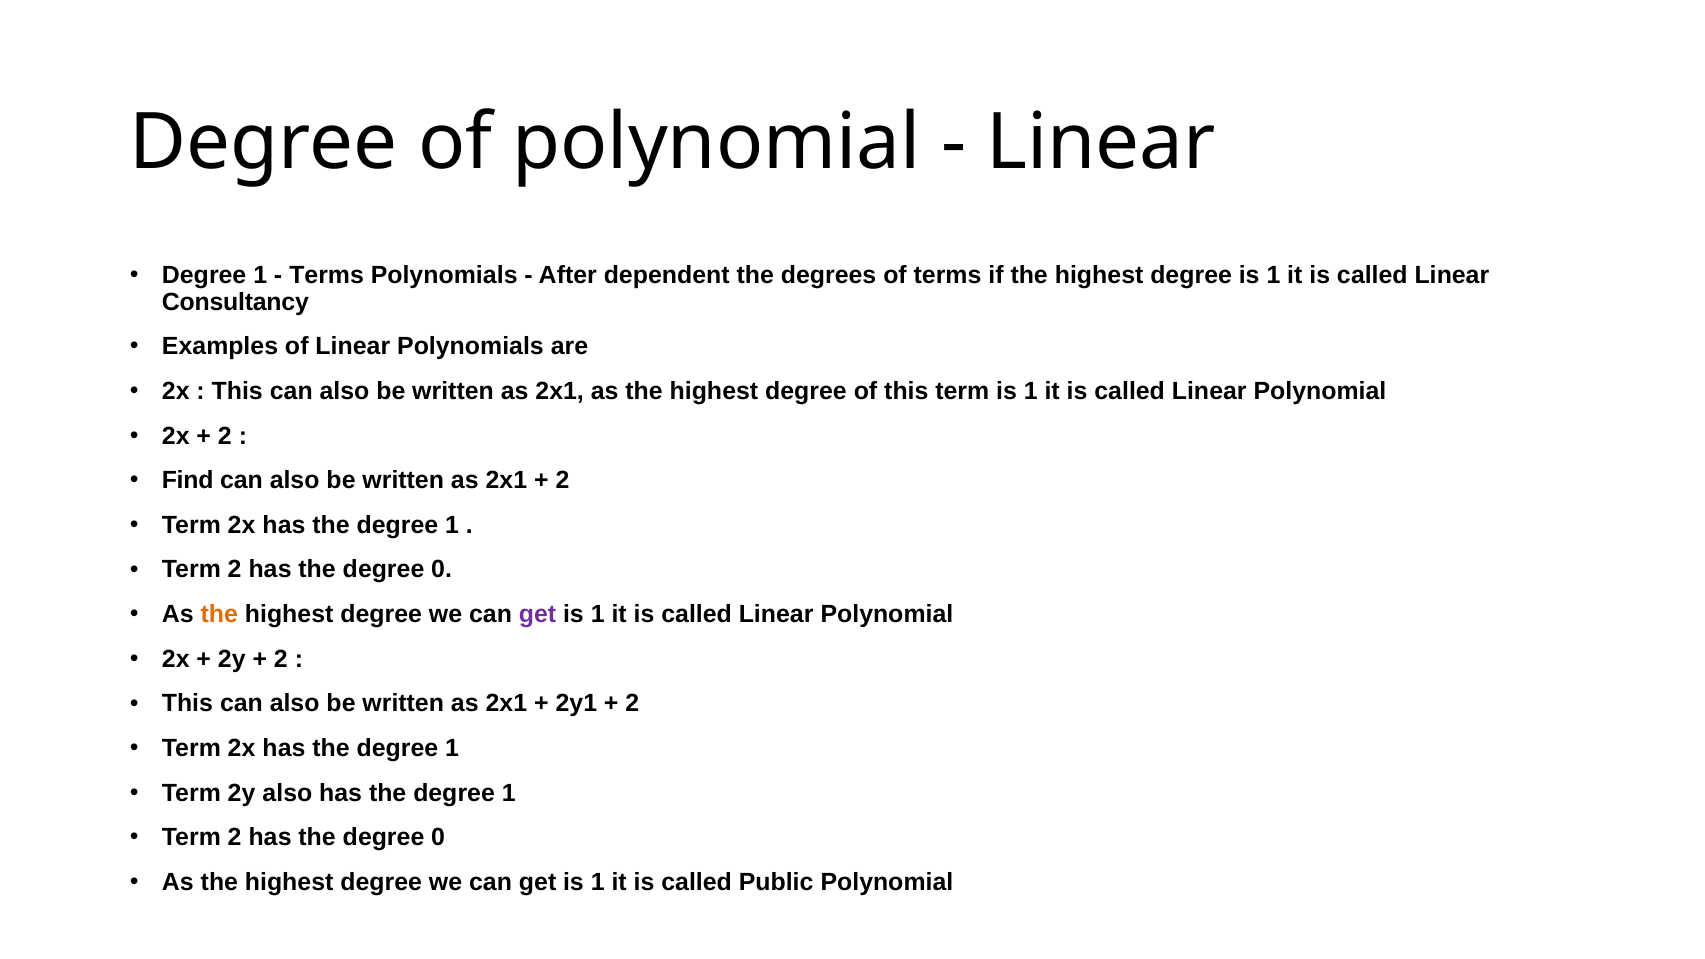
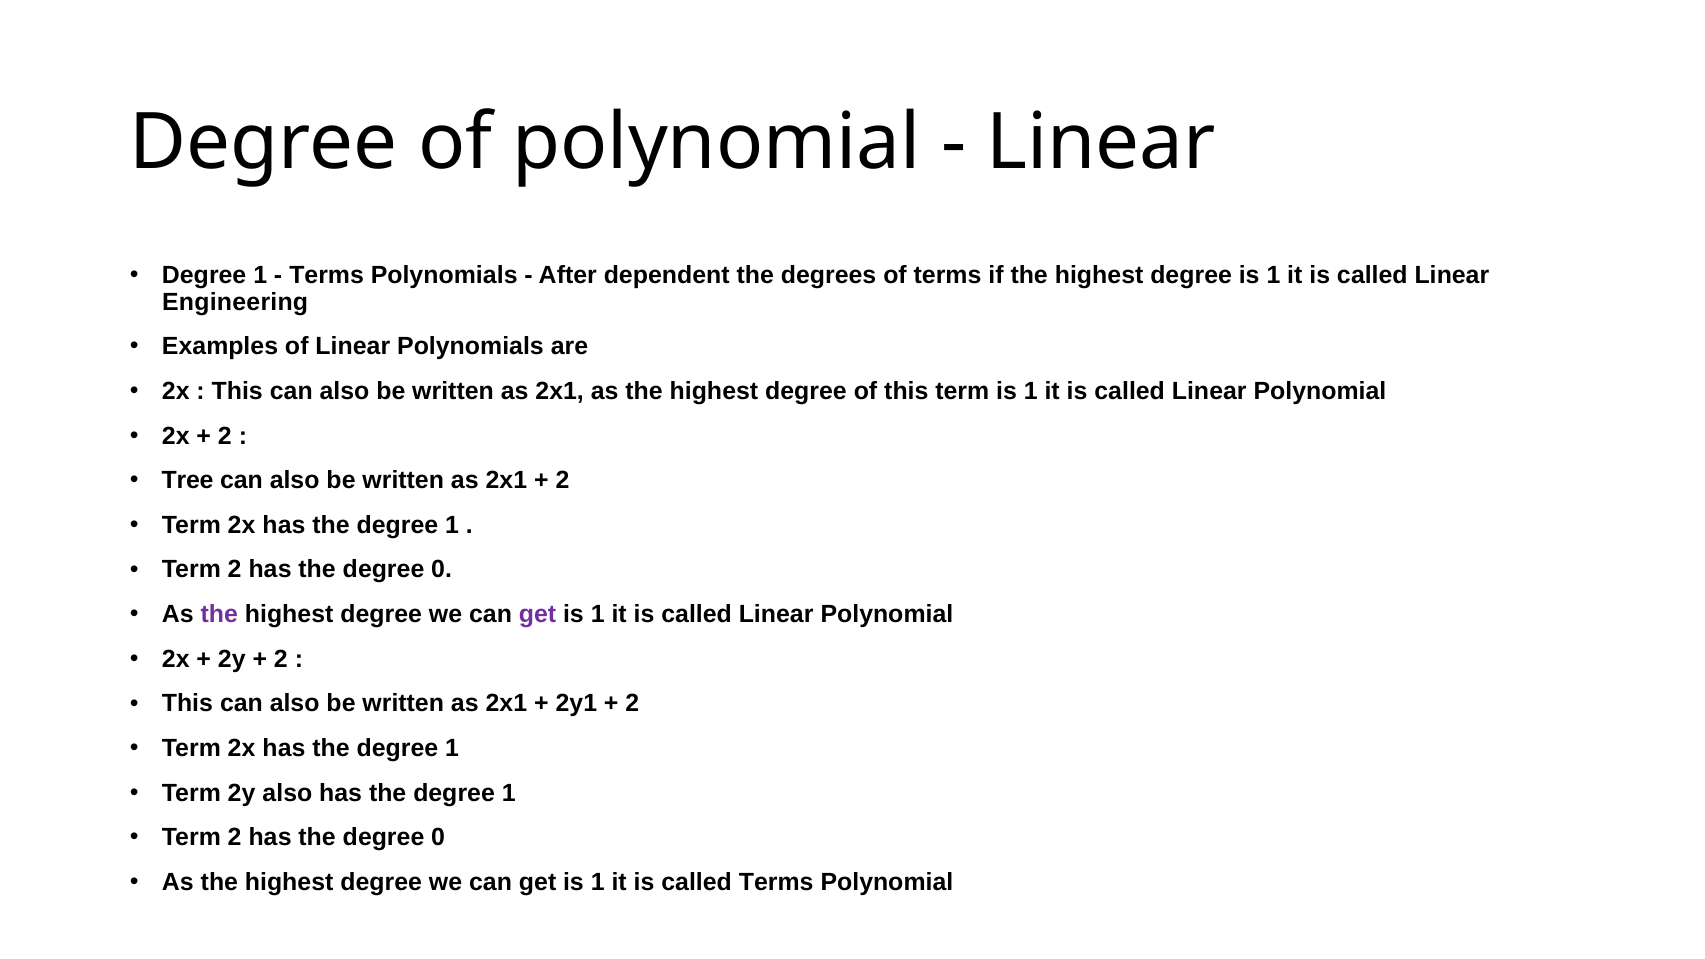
Consultancy: Consultancy -> Engineering (235, 302)
Find: Find -> Tree (188, 480)
the colour: orange -> purple (219, 614)
called Public: Public -> Terms (776, 882)
